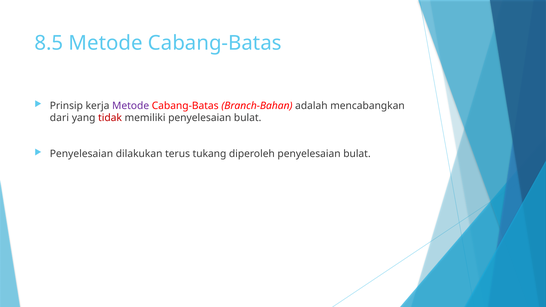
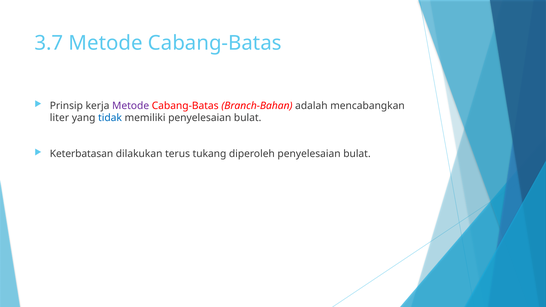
8.5: 8.5 -> 3.7 (49, 43)
dari: dari -> liter (59, 118)
tidak colour: red -> blue (110, 118)
Penyelesaian: Penyelesaian -> Keterbatasan (81, 154)
